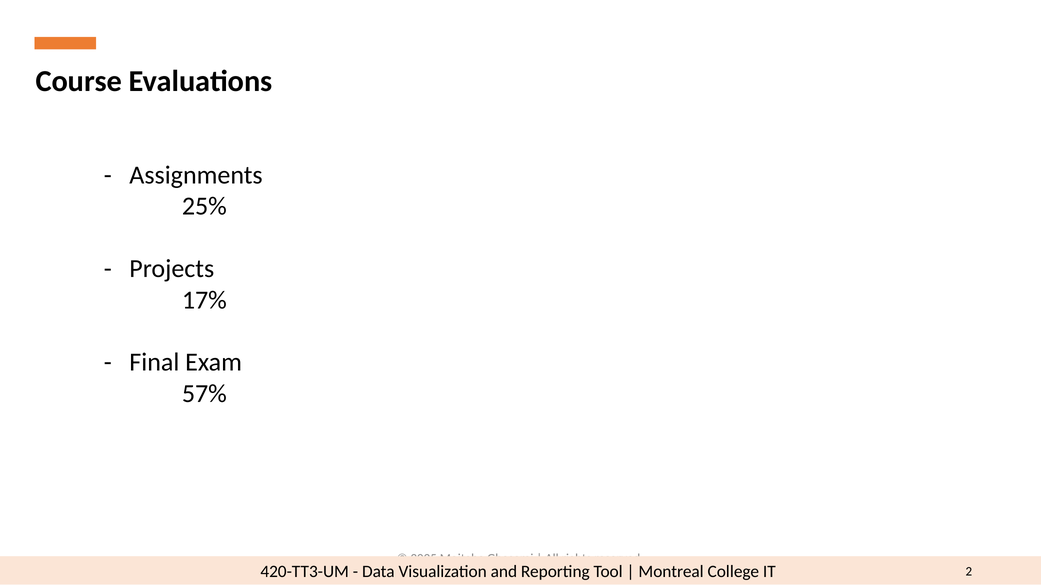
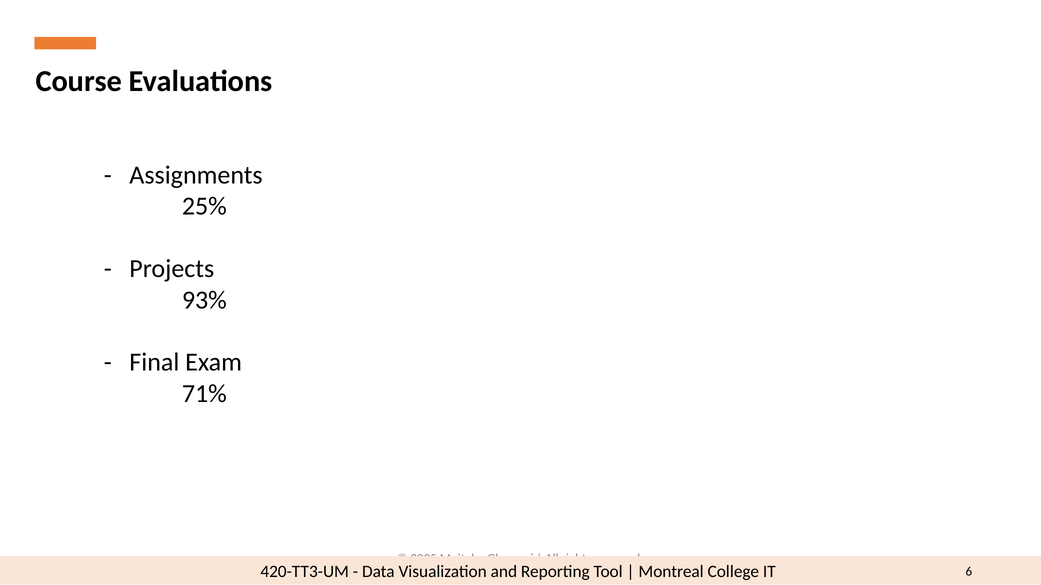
17%: 17% -> 93% (204, 300)
57%: 57% -> 71% (204, 394)
2: 2 -> 6 (969, 572)
